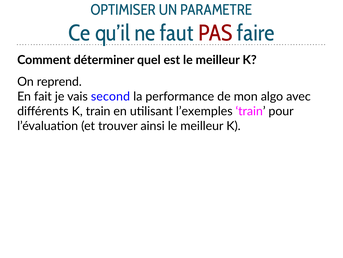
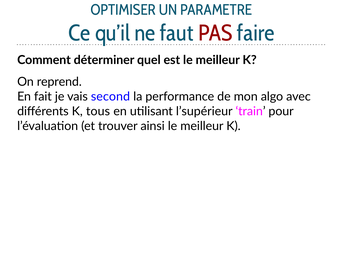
K train: train -> tous (98, 111)
l’exemples: l’exemples -> l’supérieur (204, 111)
